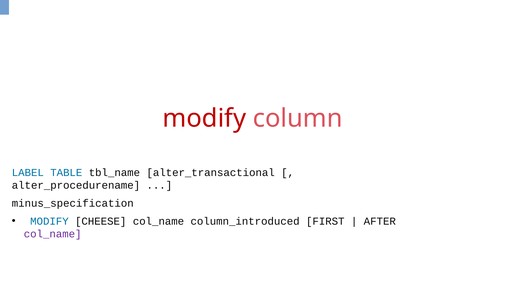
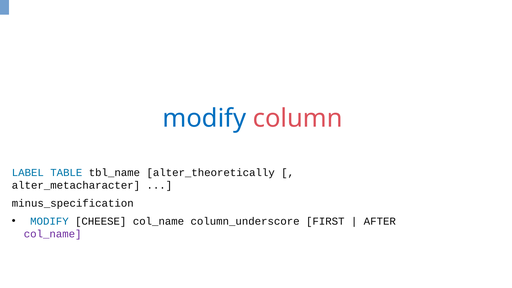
modify colour: red -> blue (204, 118)
alter_transactional: alter_transactional -> alter_theoretically (211, 173)
alter_procedurename: alter_procedurename -> alter_metacharacter (76, 185)
column_introduced: column_introduced -> column_underscore (245, 221)
